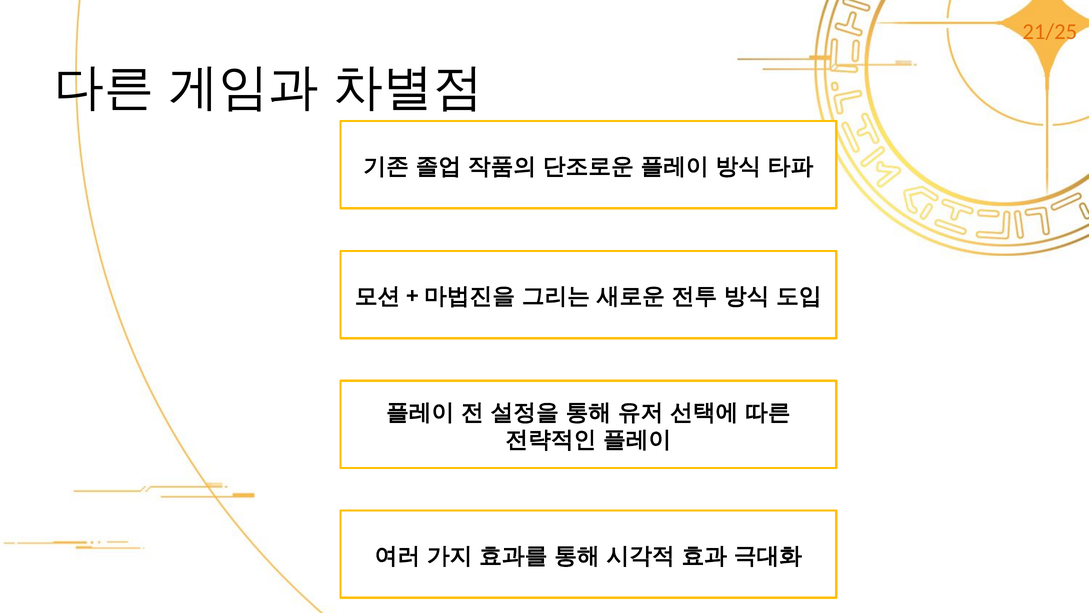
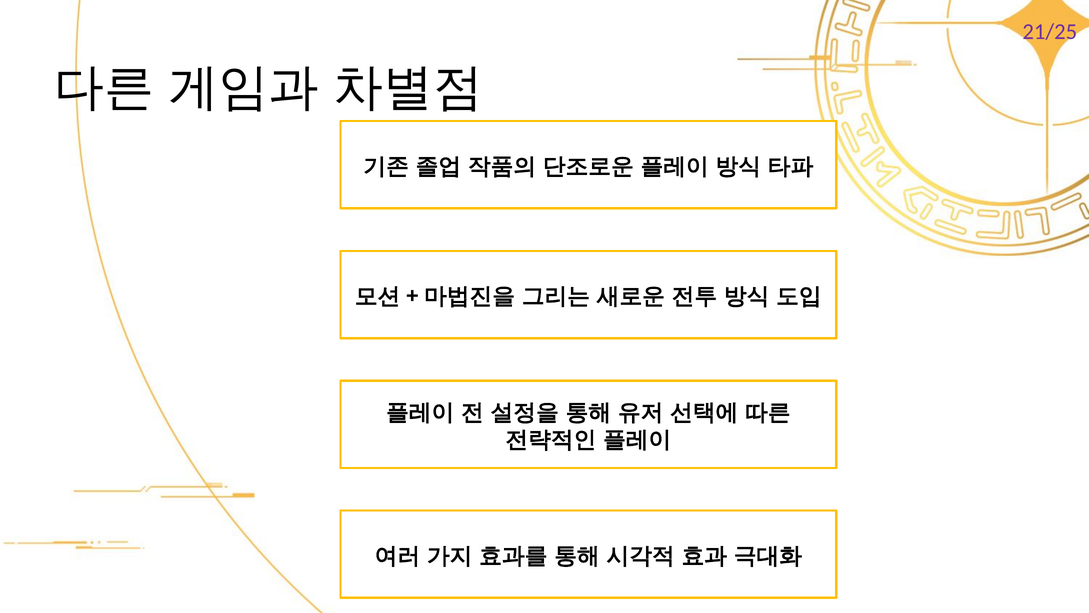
21/25 colour: orange -> purple (1050, 32)
